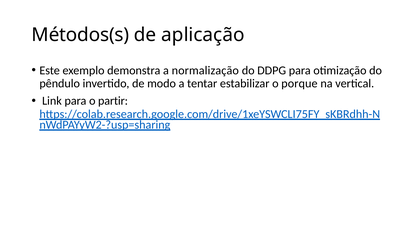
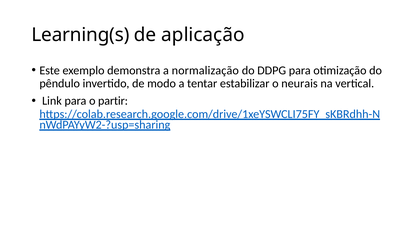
Métodos(s: Métodos(s -> Learning(s (80, 35)
porque: porque -> neurais (300, 83)
